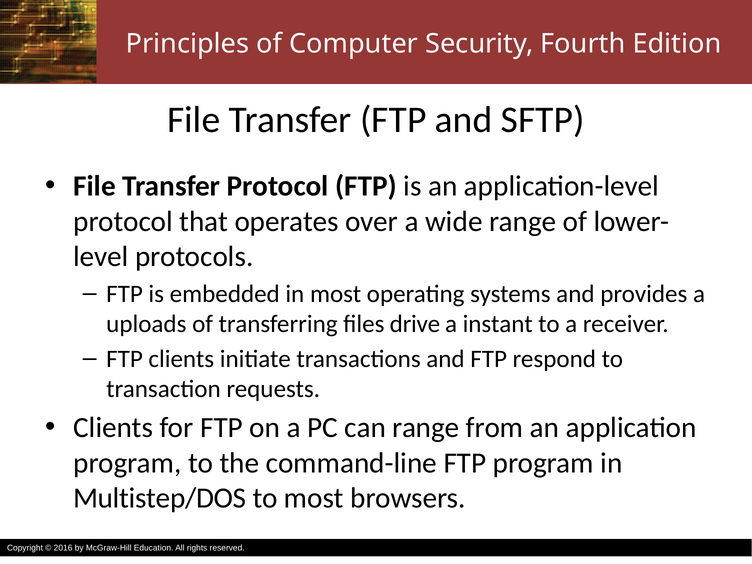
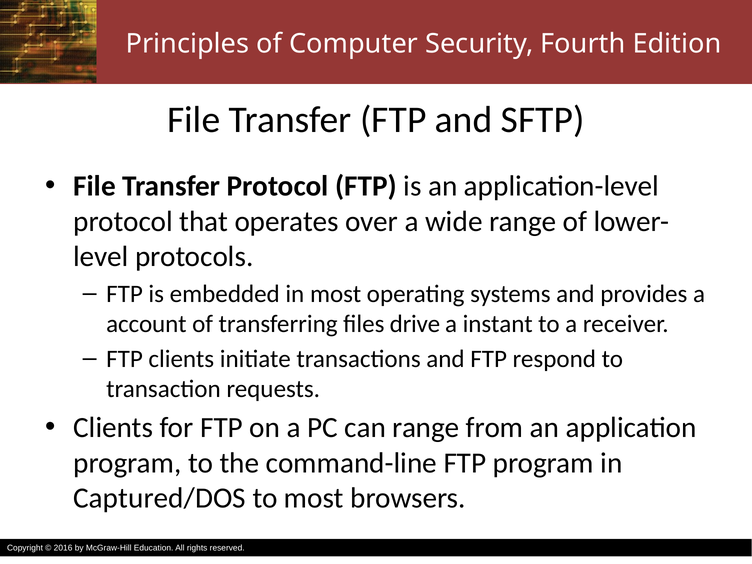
uploads: uploads -> account (146, 324)
Multistep/DOS: Multistep/DOS -> Captured/DOS (160, 498)
